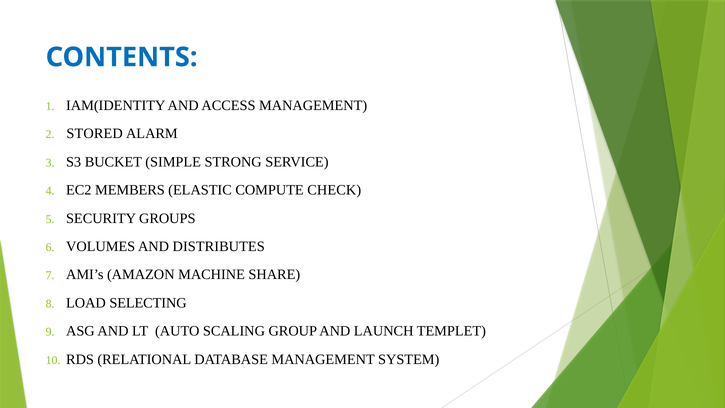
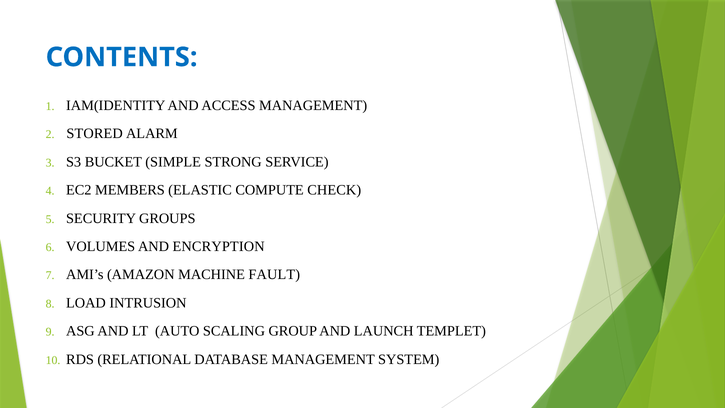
DISTRIBUTES: DISTRIBUTES -> ENCRYPTION (219, 246)
SHARE: SHARE -> FAULT (274, 275)
SELECTING: SELECTING -> INTRUSION (148, 303)
